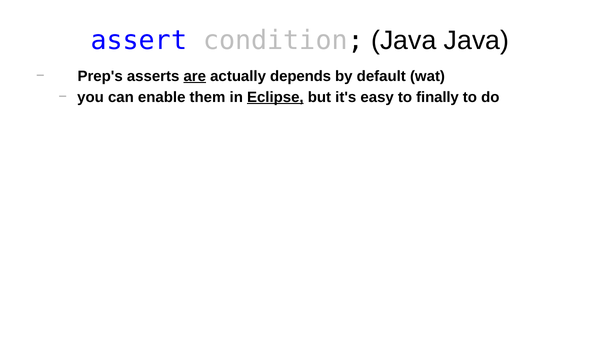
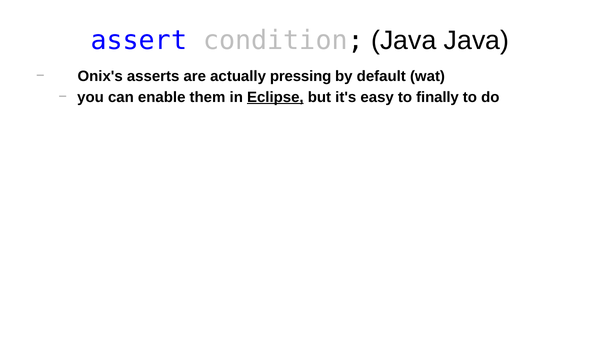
Prep's: Prep's -> Onix's (100, 76)
are underline: present -> none (195, 76)
depends: depends -> pressing (301, 76)
